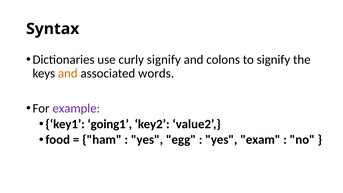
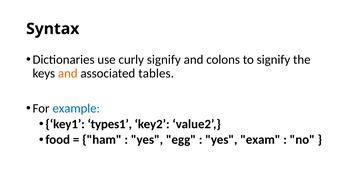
words: words -> tables (156, 73)
example colour: purple -> blue (76, 108)
going1: going1 -> types1 (110, 124)
